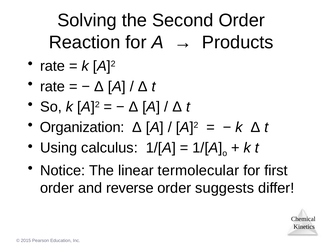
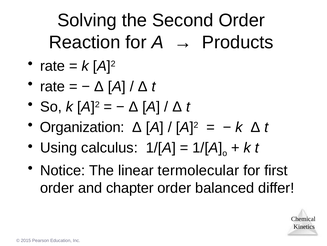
reverse: reverse -> chapter (130, 187)
suggests: suggests -> balanced (225, 187)
